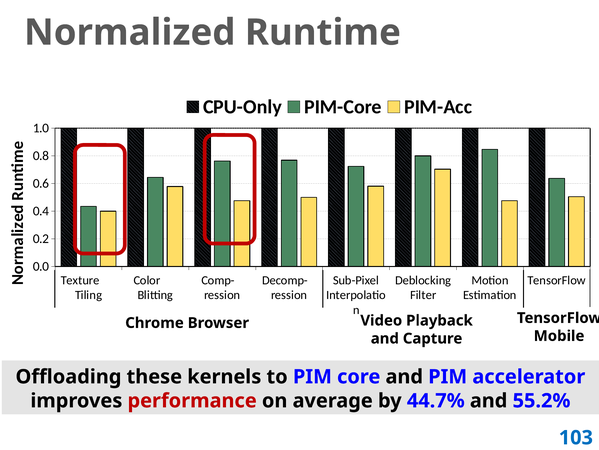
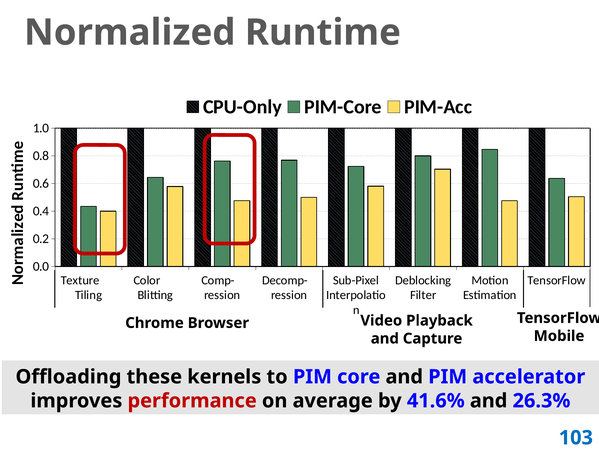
44.7%: 44.7% -> 41.6% (436, 400)
55.2%: 55.2% -> 26.3% (542, 400)
